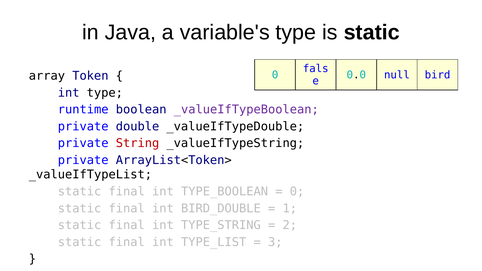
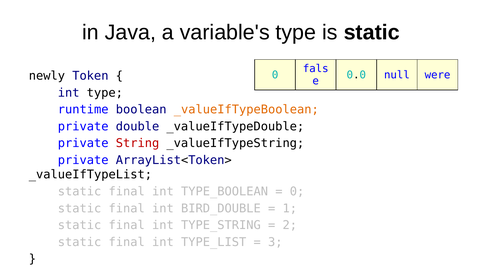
bird: bird -> were (438, 75)
array: array -> newly (47, 76)
_valueIfTypeBoolean colour: purple -> orange (246, 110)
